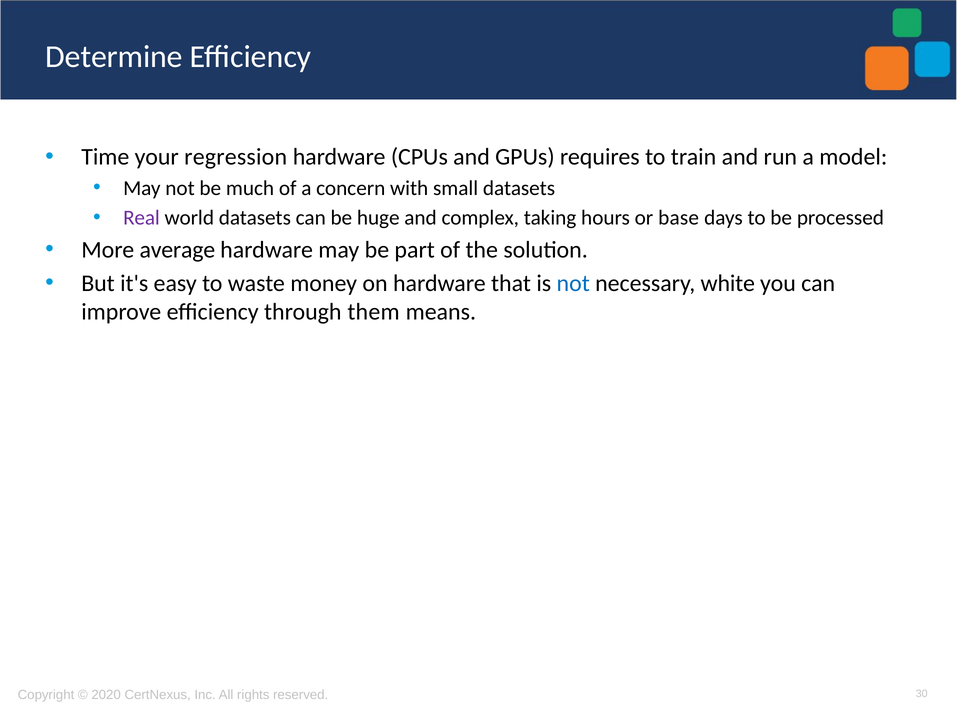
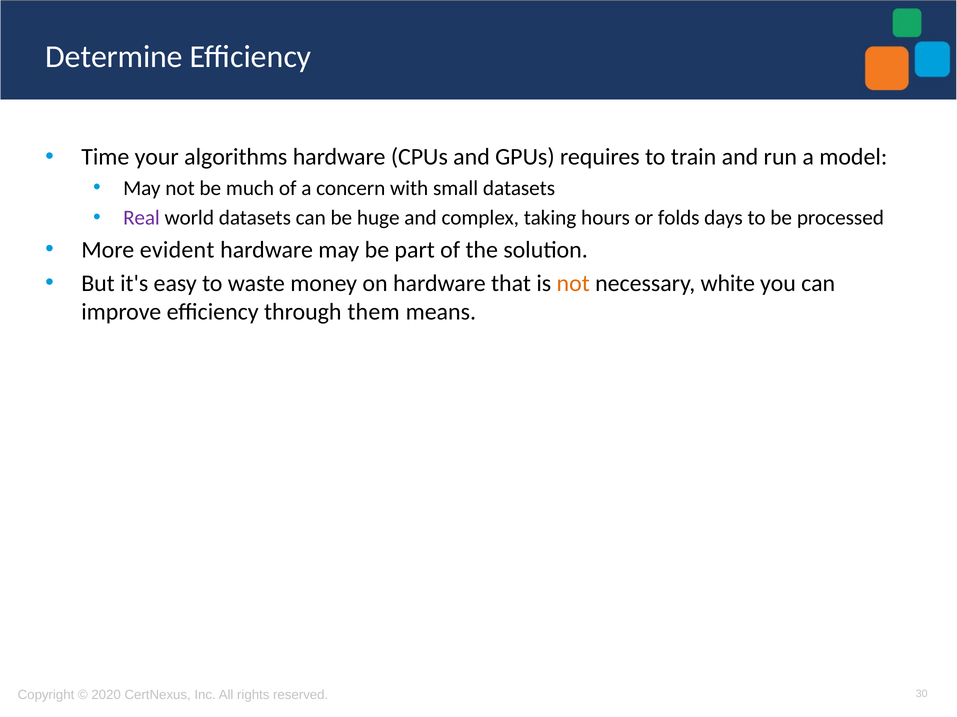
regression: regression -> algorithms (236, 157)
base: base -> folds (679, 218)
average: average -> evident (177, 250)
not colour: blue -> orange (573, 284)
